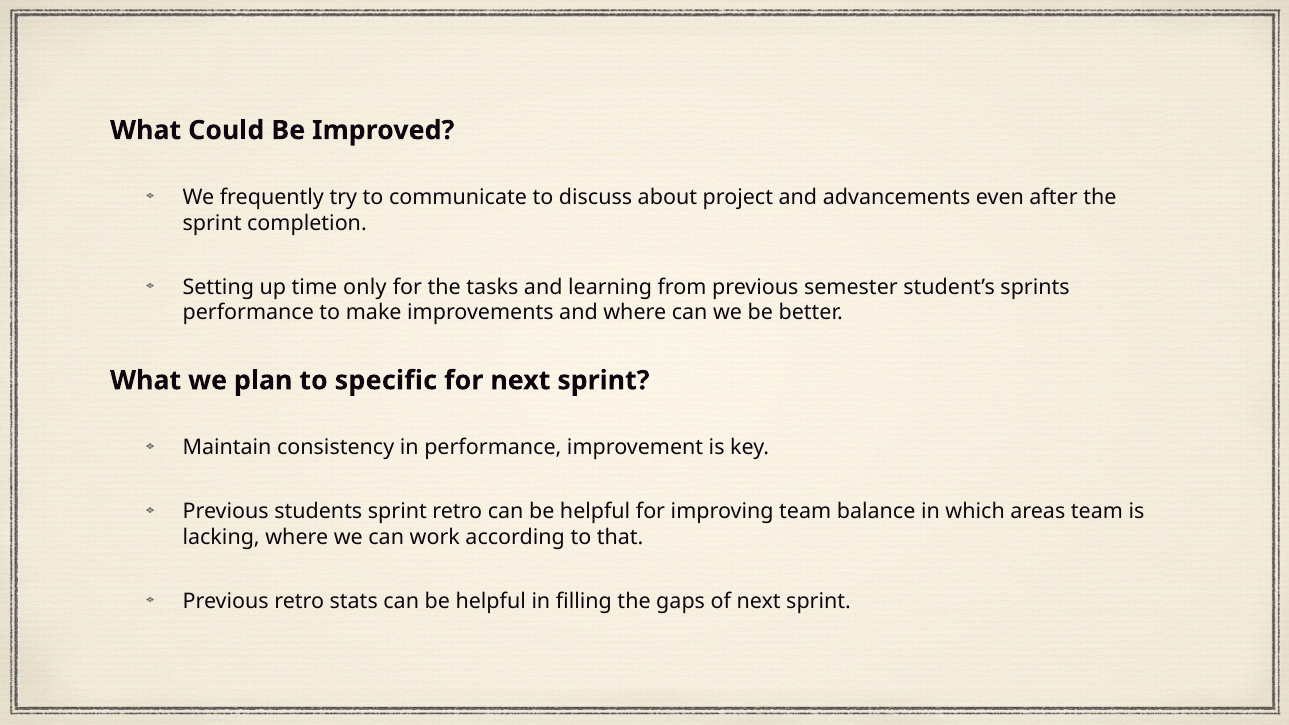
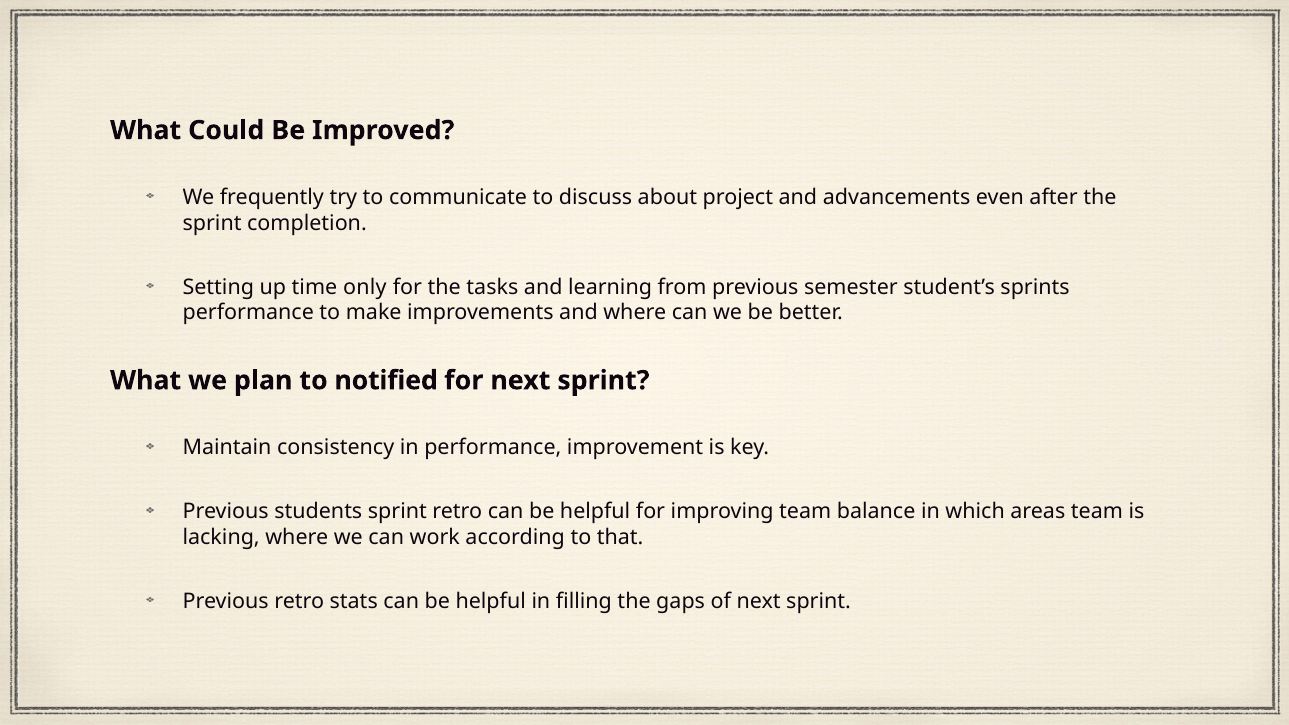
specific: specific -> notified (386, 381)
